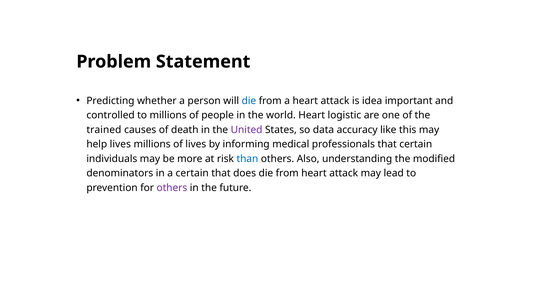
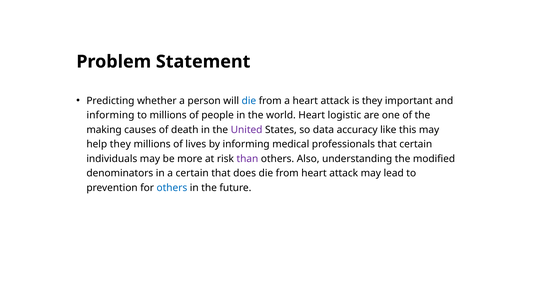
is idea: idea -> they (372, 101)
controlled: controlled -> informing (110, 116)
trained: trained -> making (104, 130)
help lives: lives -> they (120, 145)
than colour: blue -> purple (247, 159)
others colour: purple -> blue (172, 188)
